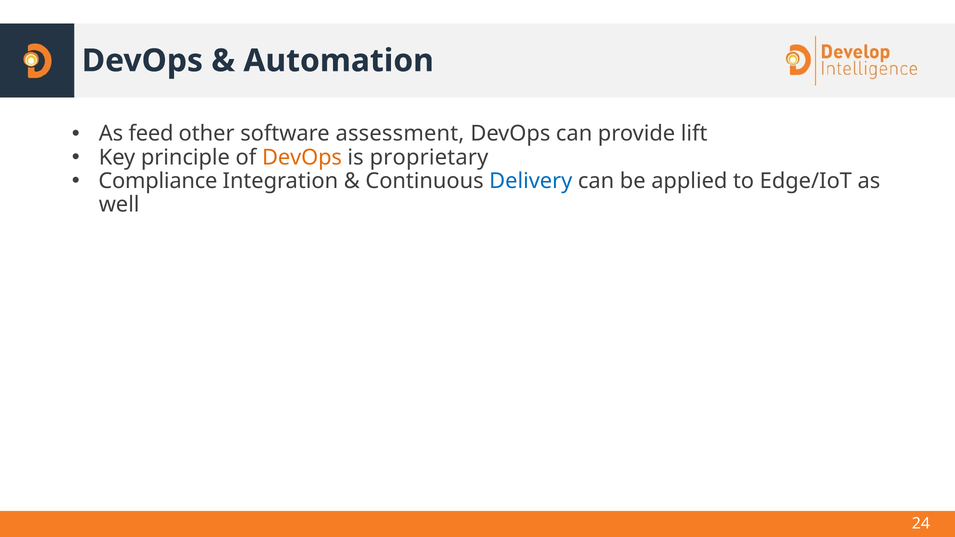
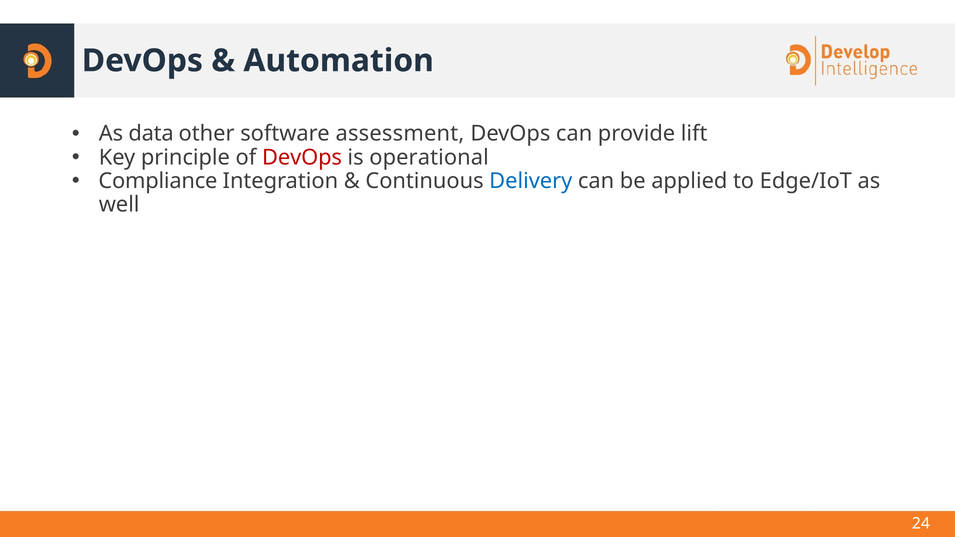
feed: feed -> data (151, 134)
DevOps colour: orange -> red (302, 157)
proprietary: proprietary -> operational (429, 157)
